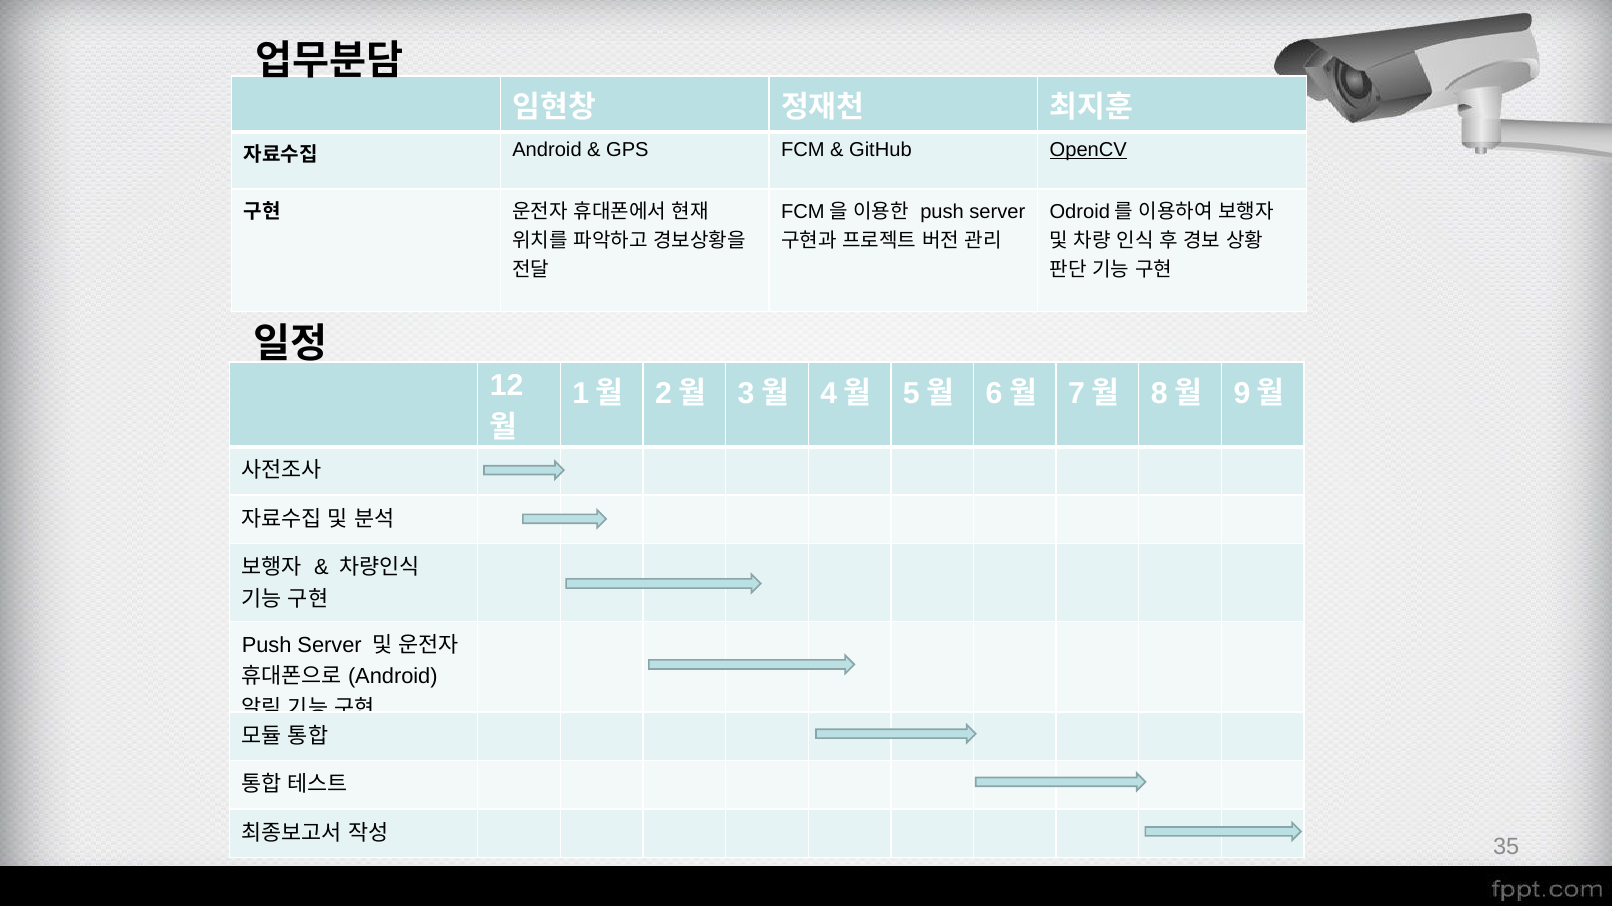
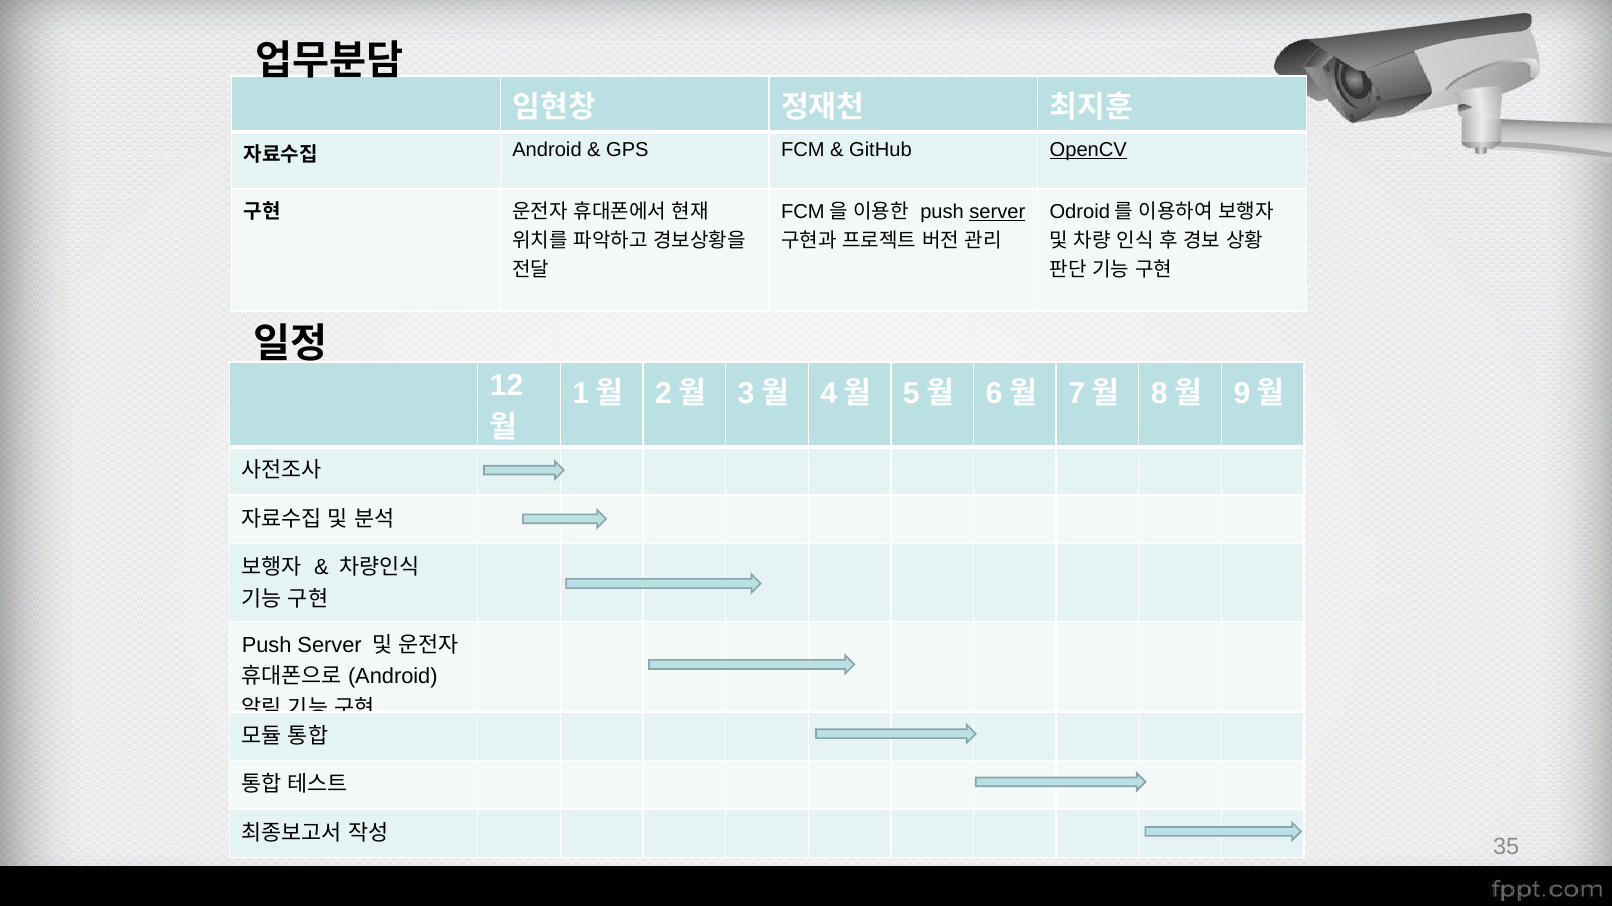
server underline: none -> present (997, 212)
